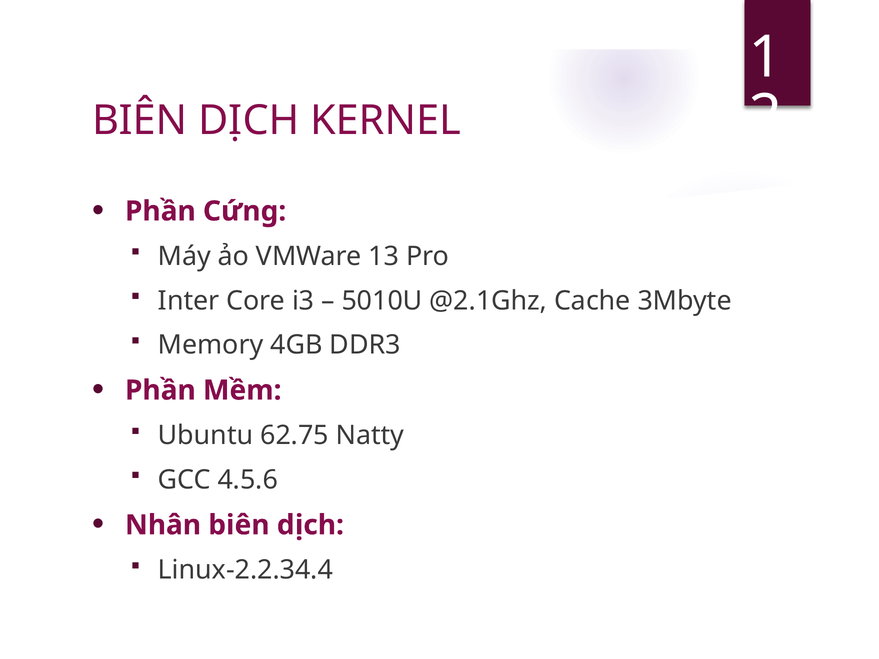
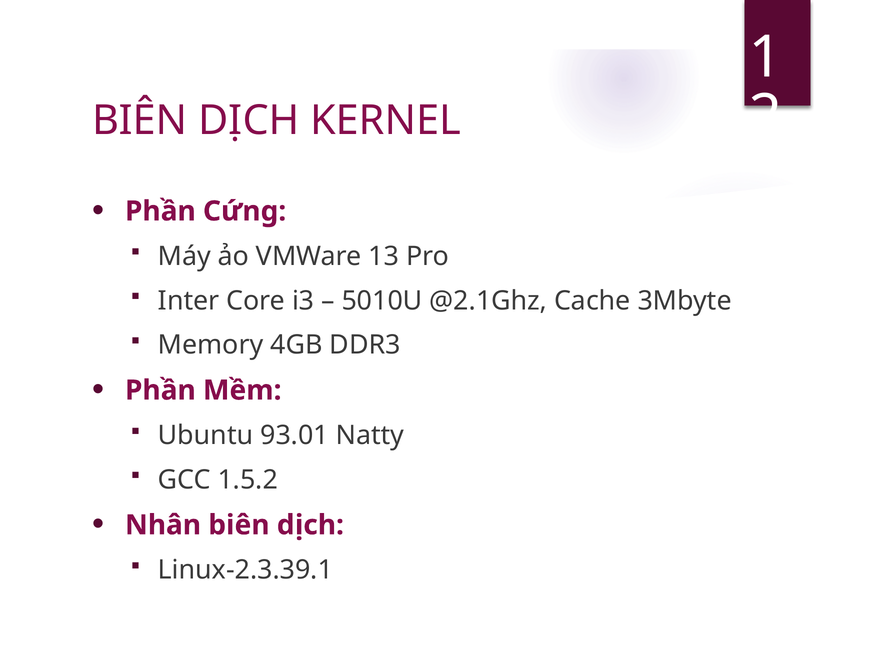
62.75: 62.75 -> 93.01 (295, 436)
4.5.6: 4.5.6 -> 1.5.2 (248, 480)
Linux-2.2.34.4: Linux-2.2.34.4 -> Linux-2.3.39.1 (245, 570)
